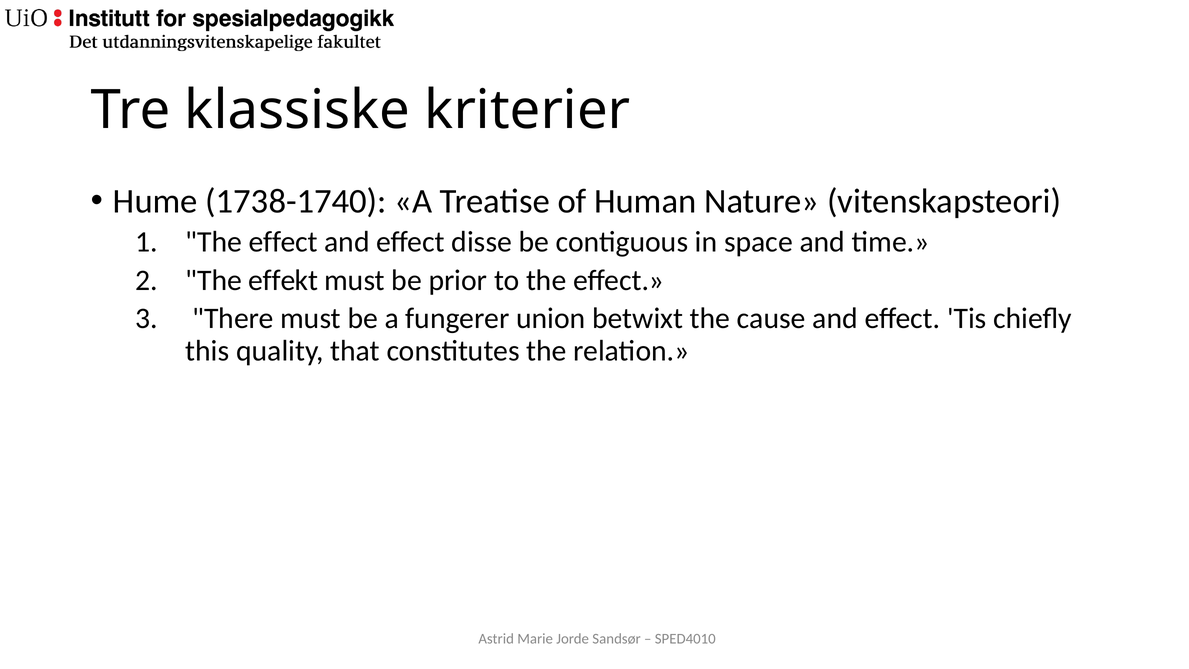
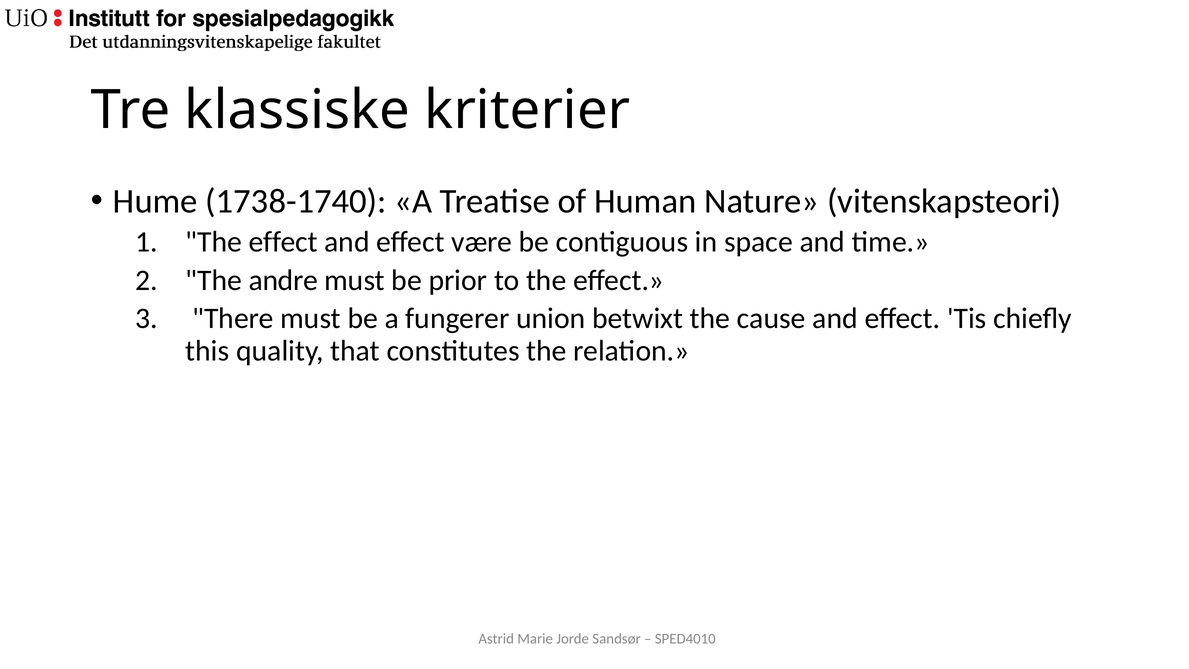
disse: disse -> være (482, 242)
effekt: effekt -> andre (283, 280)
